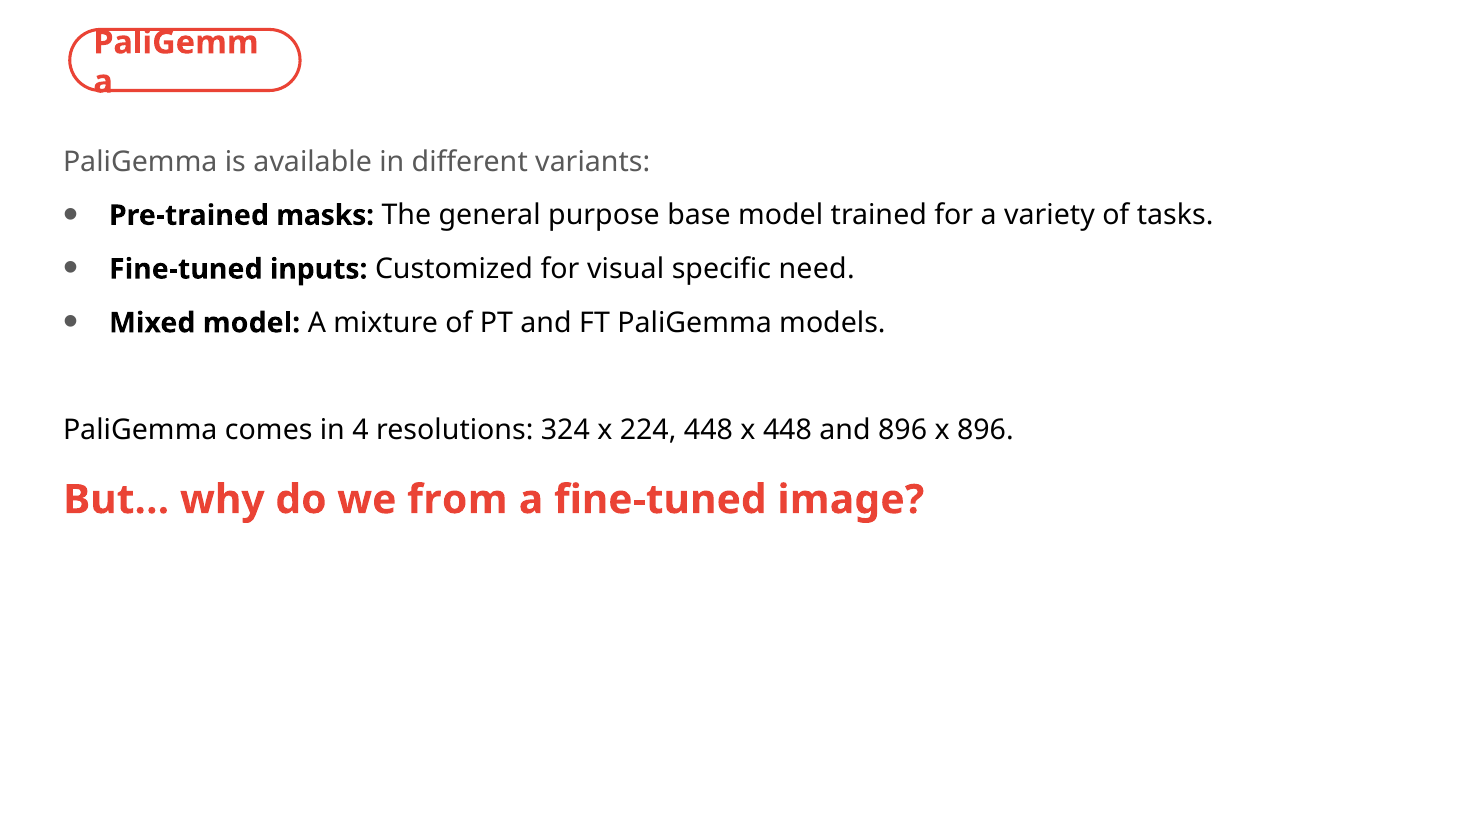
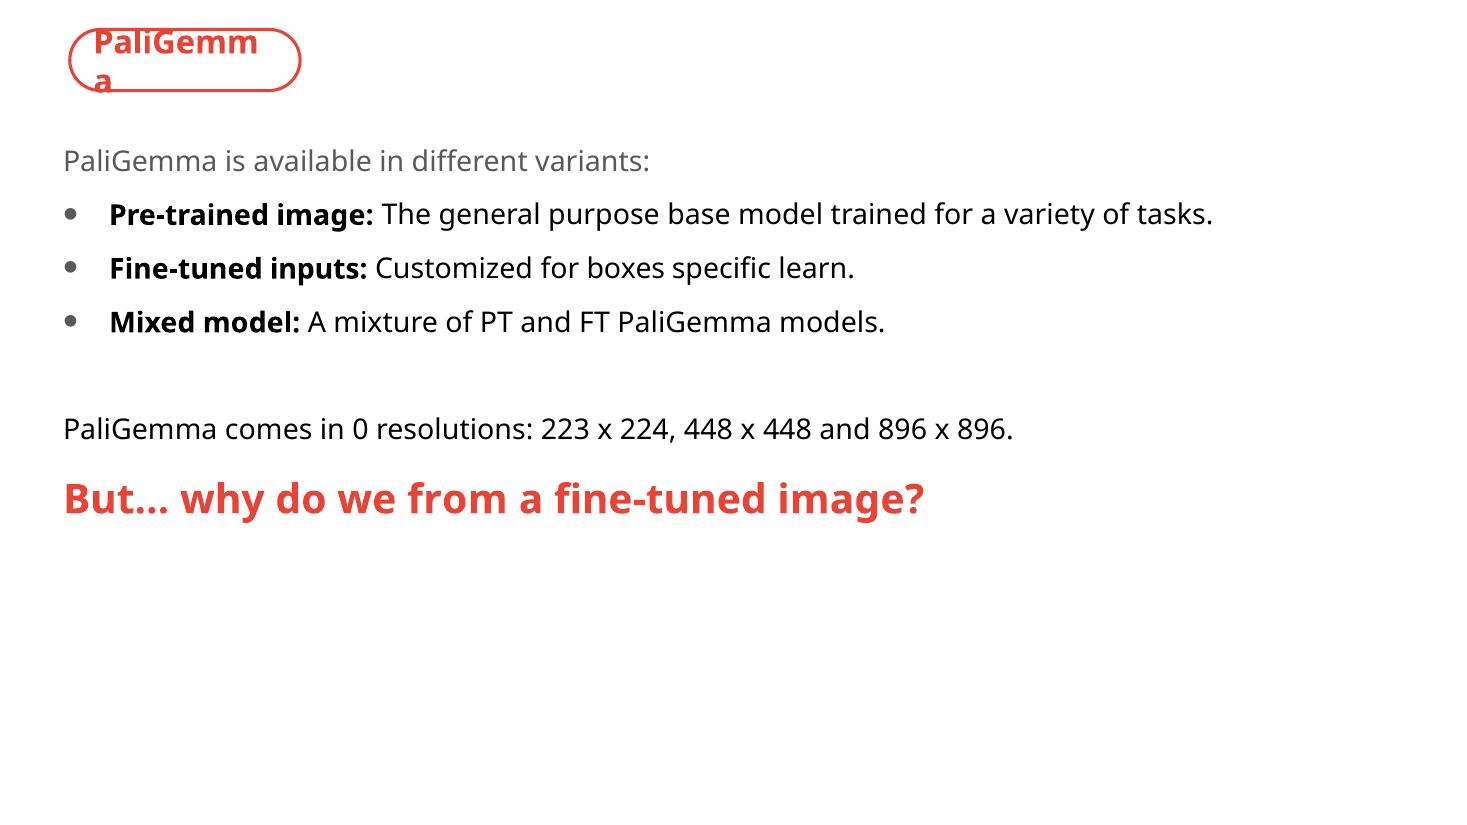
Pre-trained masks: masks -> image (325, 215)
visual: visual -> boxes (626, 269)
need: need -> learn (817, 269)
4: 4 -> 0 (361, 431)
324: 324 -> 223 (565, 431)
